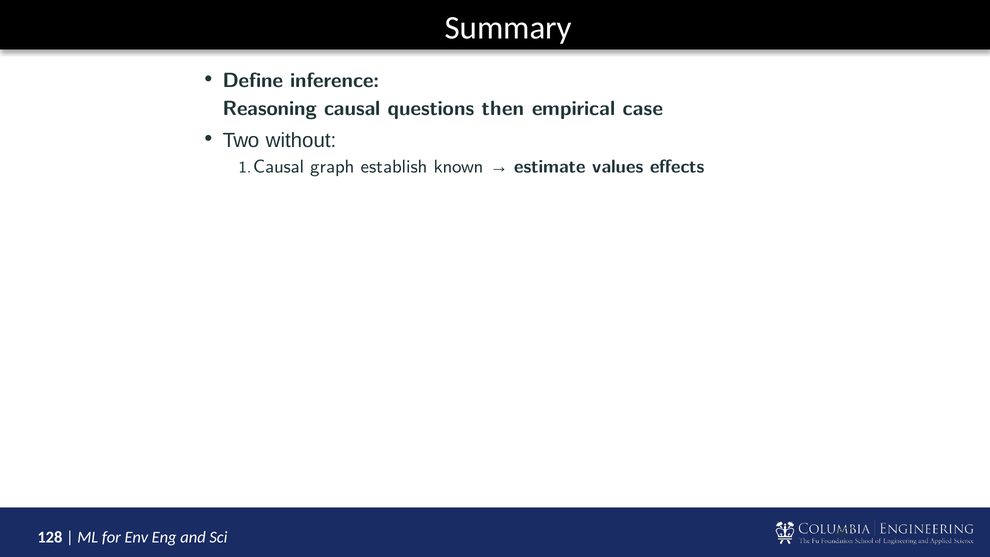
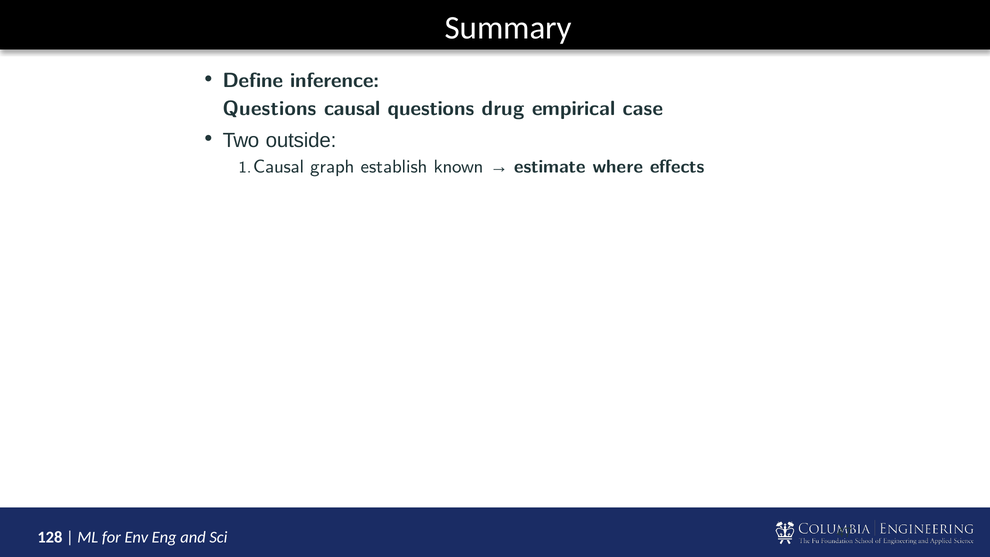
Reasoning: Reasoning -> Questions (270, 109)
then: then -> drug (503, 109)
without: without -> outside (301, 140)
values: values -> where (618, 167)
